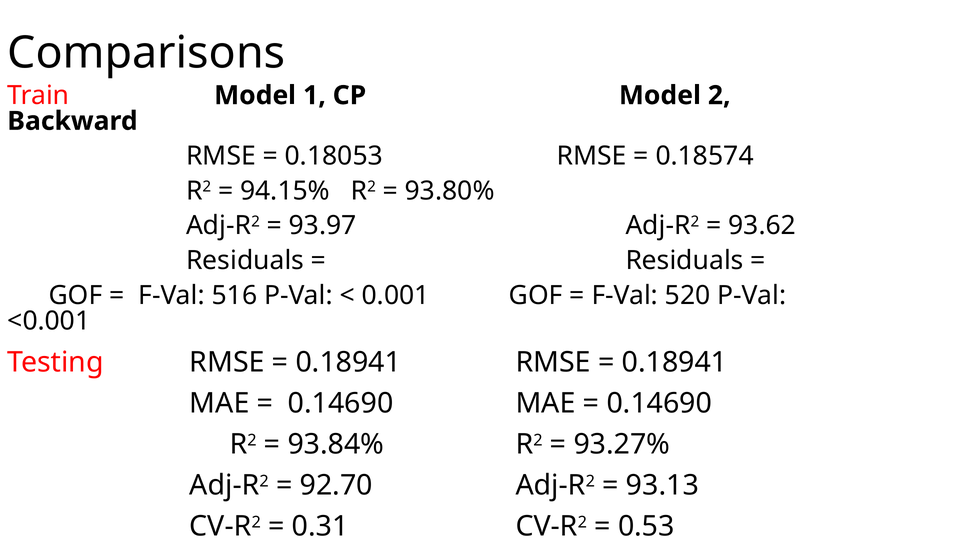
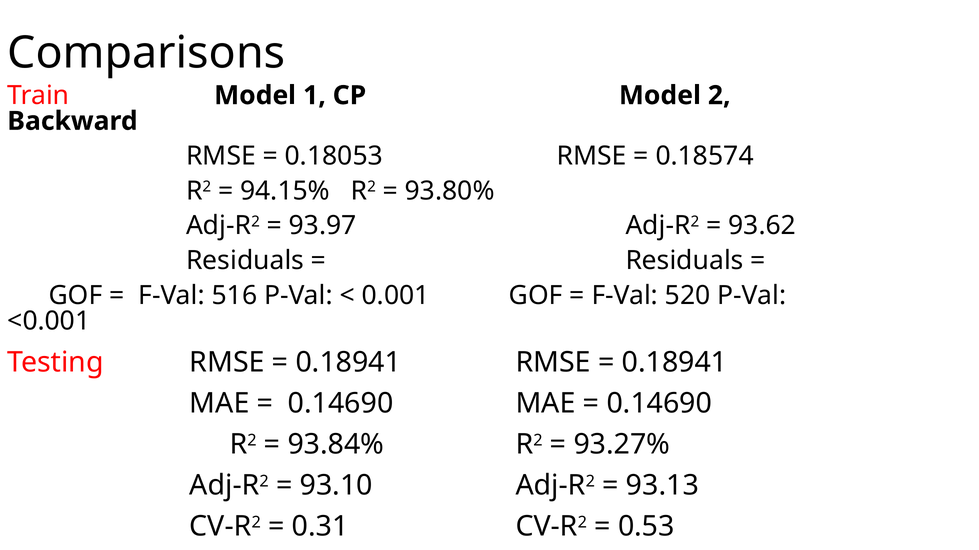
92.70: 92.70 -> 93.10 (336, 486)
